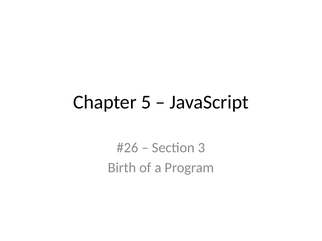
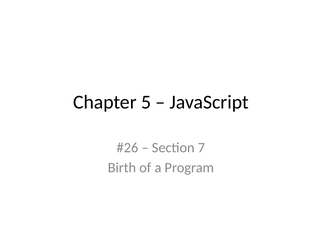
3: 3 -> 7 (202, 148)
